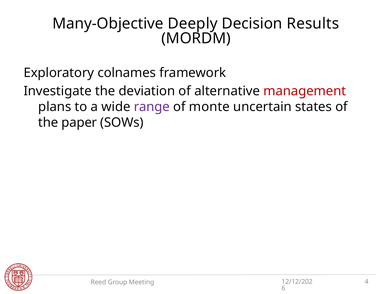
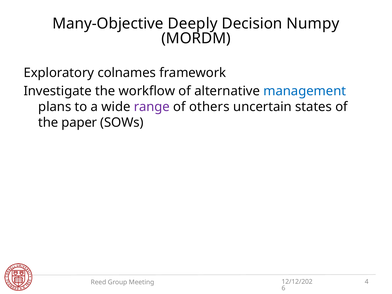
Results: Results -> Numpy (313, 24)
deviation: deviation -> workflow (147, 91)
management colour: red -> blue (305, 91)
monte: monte -> others (209, 107)
